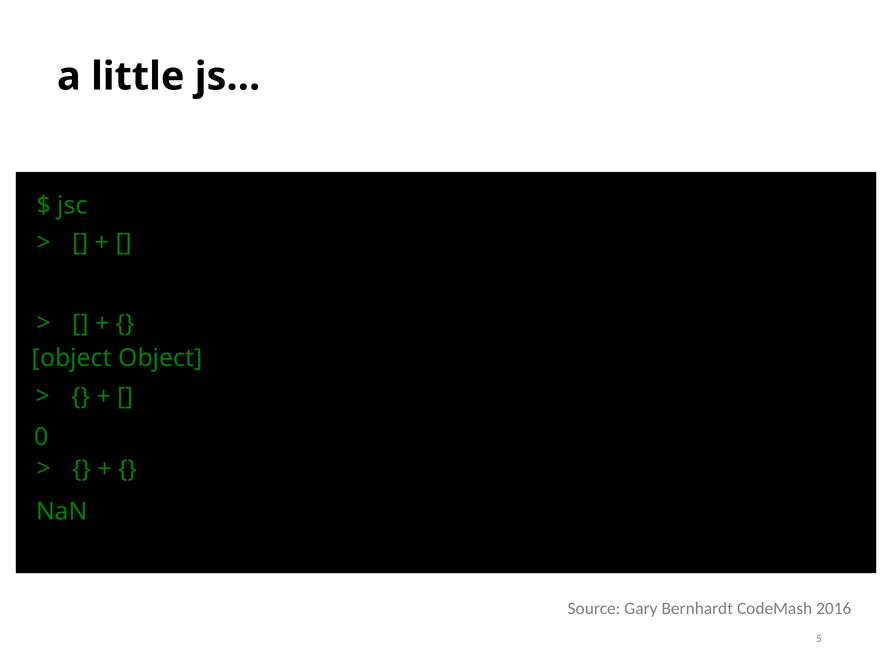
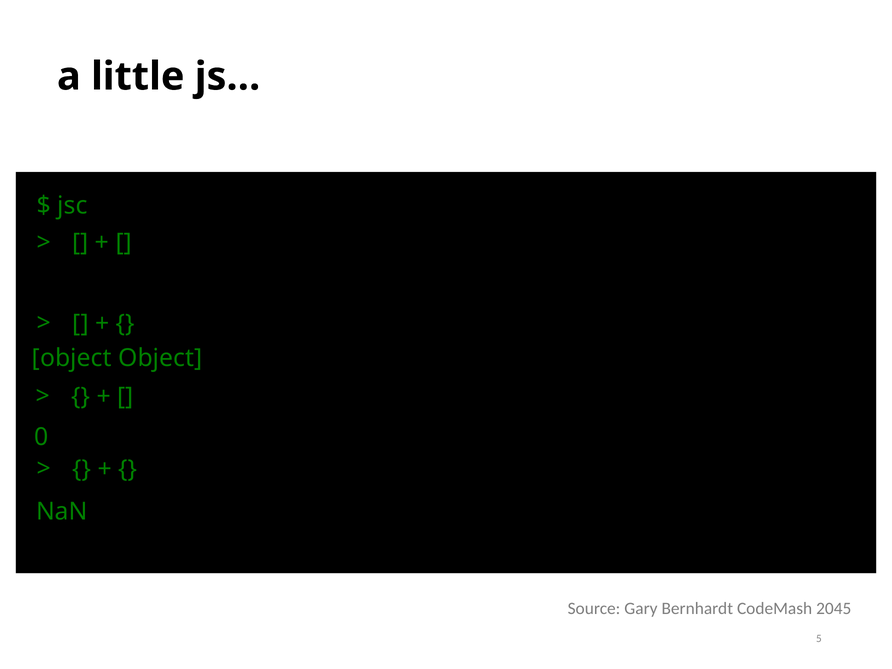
2016: 2016 -> 2045 (834, 608)
